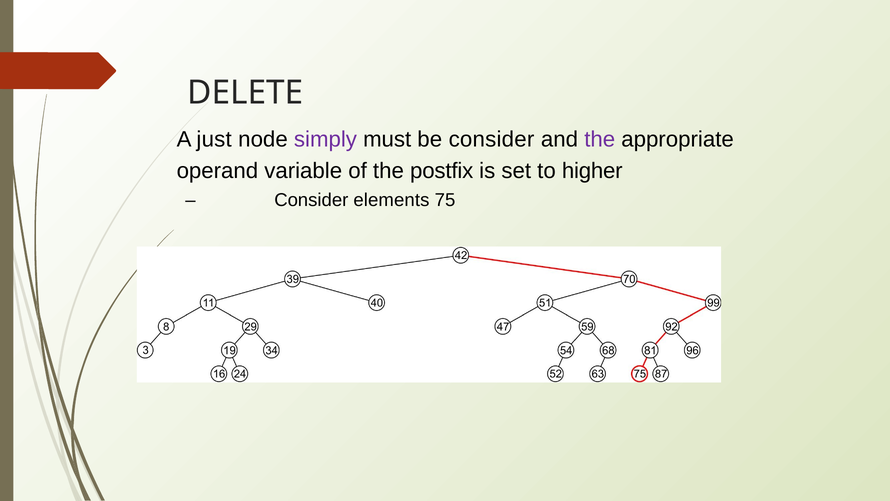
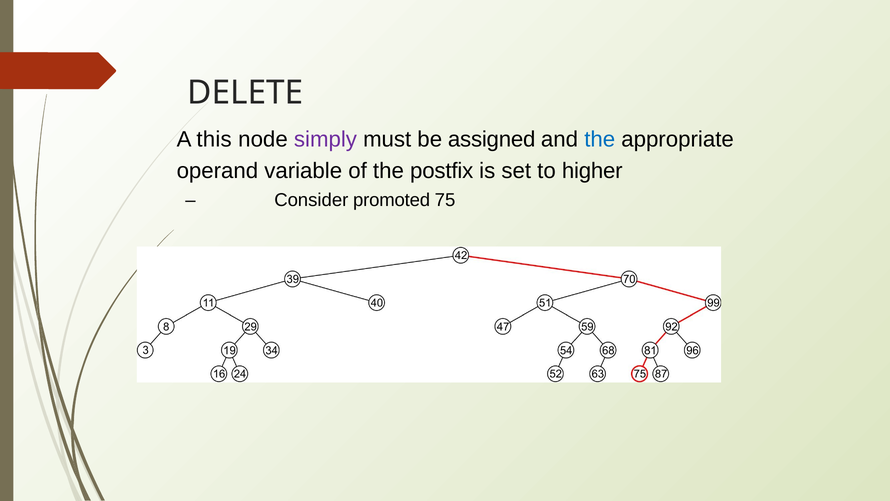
just: just -> this (214, 139)
be consider: consider -> assigned (492, 139)
the colour: purple -> blue (600, 139)
elements: elements -> promoted (392, 200)
